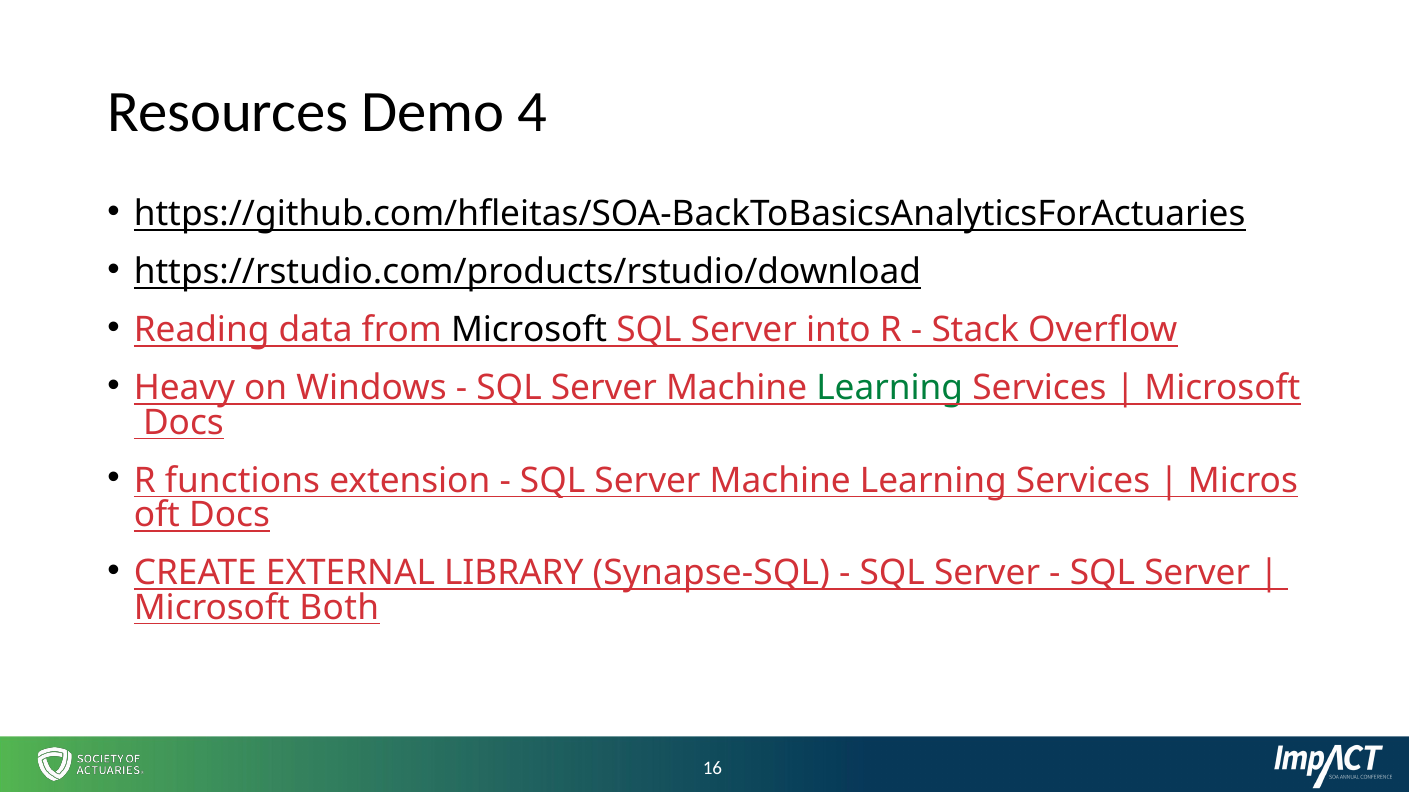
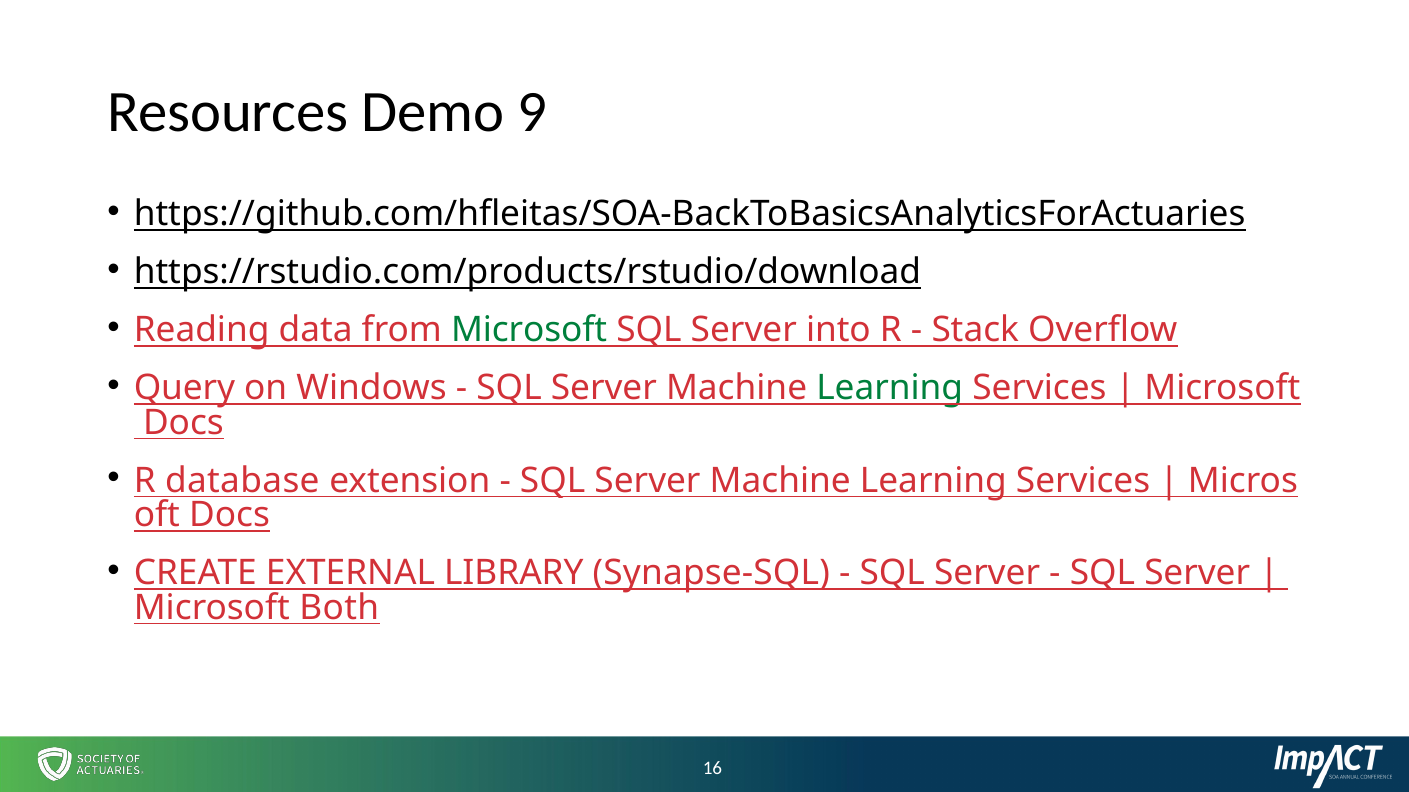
4: 4 -> 9 (532, 112)
Microsoft colour: black -> green (529, 330)
Heavy: Heavy -> Query (184, 388)
functions: functions -> database (242, 481)
